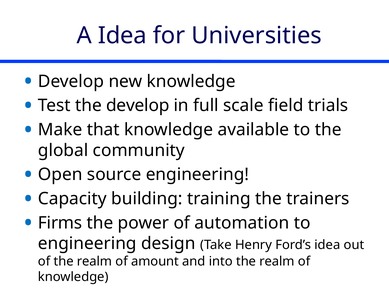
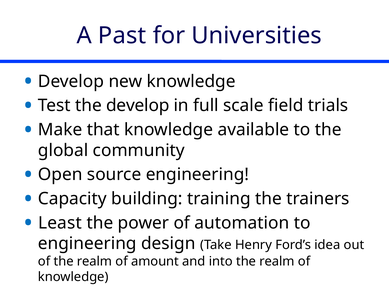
A Idea: Idea -> Past (122, 36)
Firms: Firms -> Least (60, 223)
